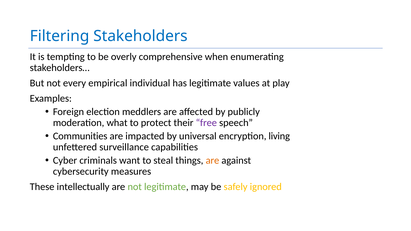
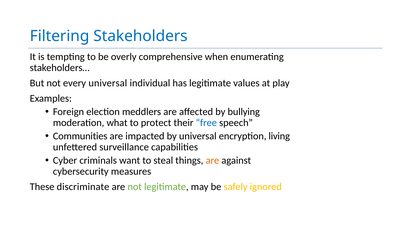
every empirical: empirical -> universal (108, 83)
publicly: publicly -> bullying (244, 112)
free colour: purple -> blue (206, 123)
intellectually: intellectually -> discriminate (83, 187)
